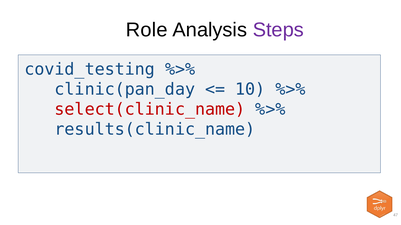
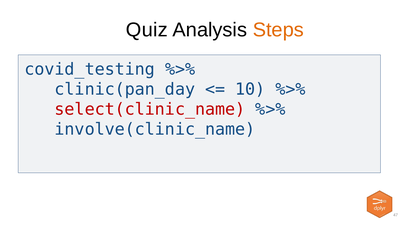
Role: Role -> Quiz (147, 30)
Steps colour: purple -> orange (278, 30)
results(clinic_name: results(clinic_name -> involve(clinic_name (155, 130)
